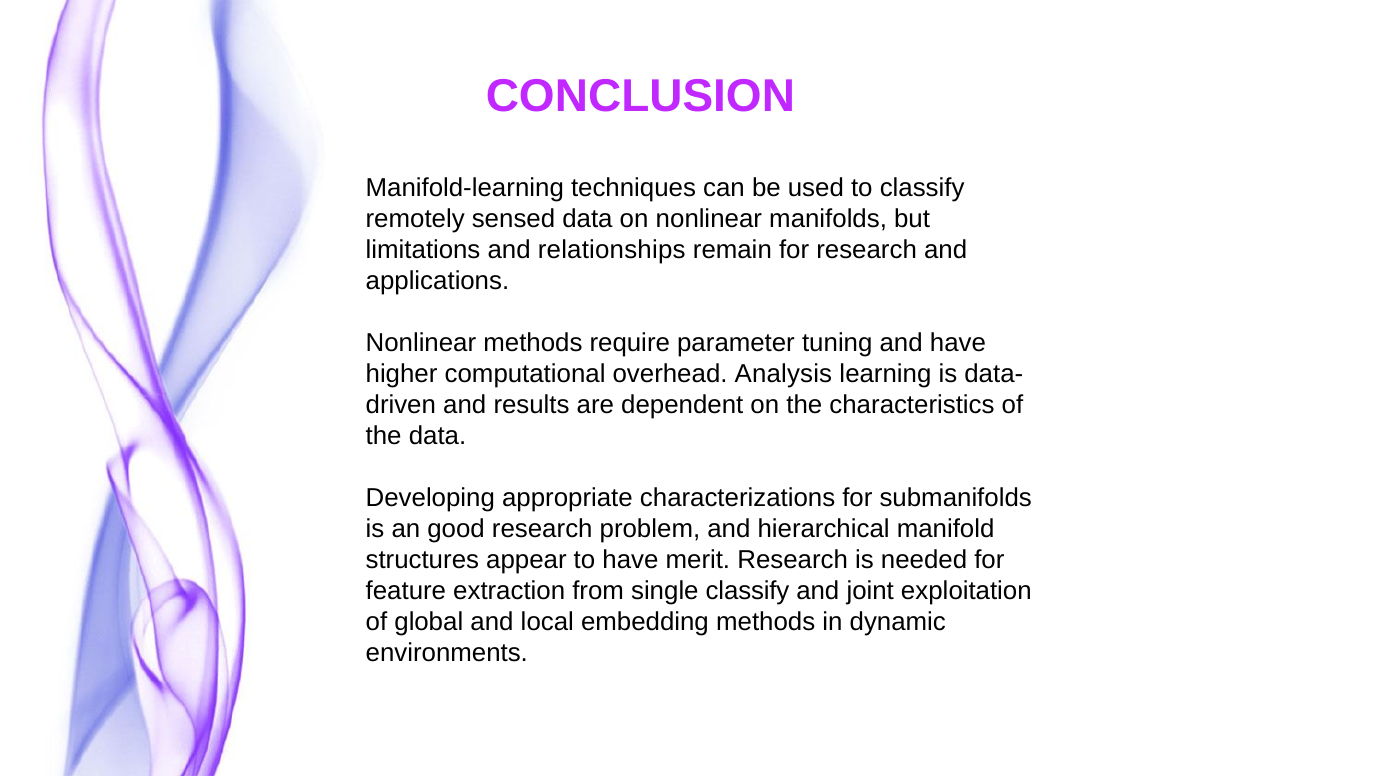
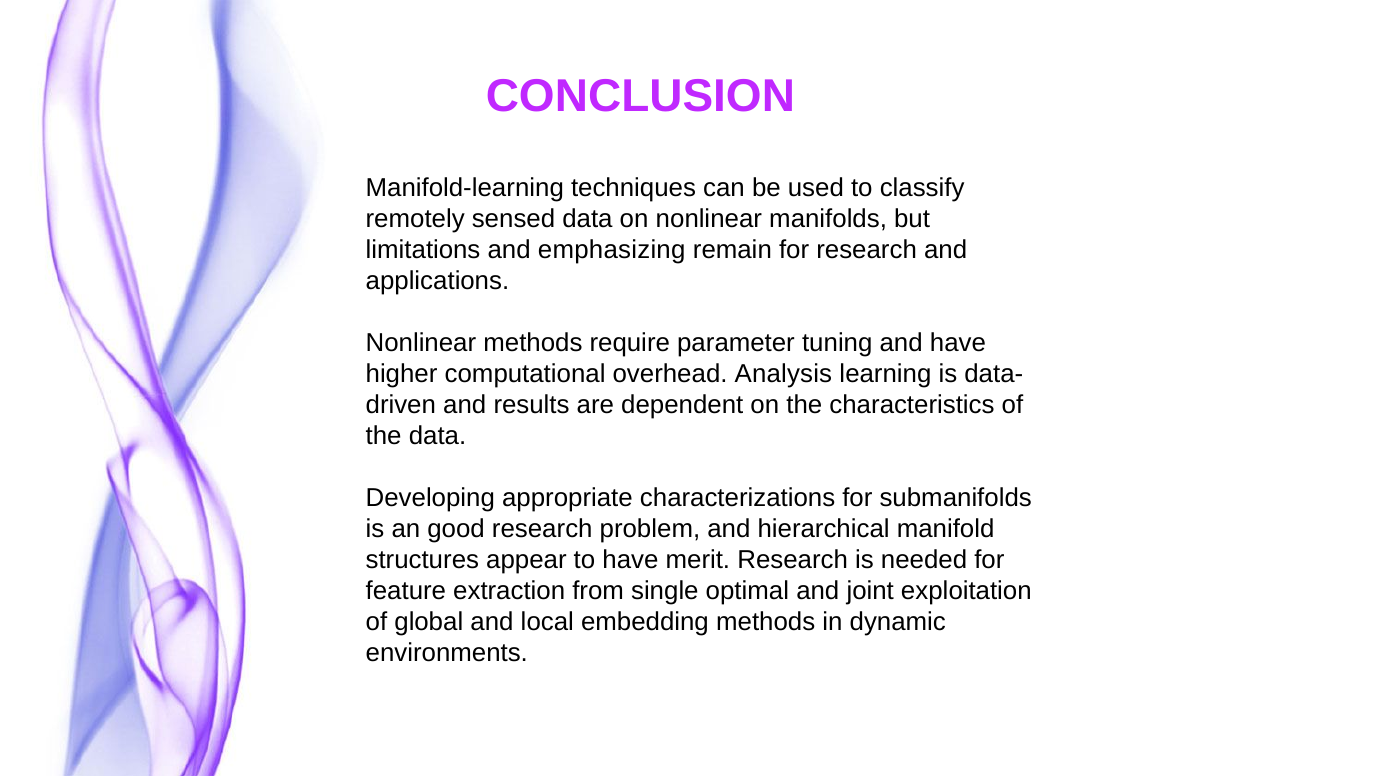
relationships: relationships -> emphasizing (612, 250)
single classify: classify -> optimal (747, 591)
